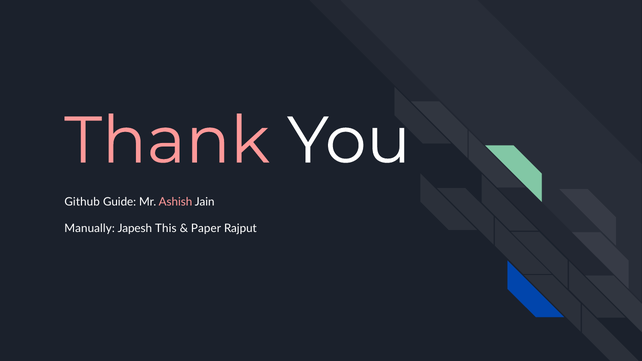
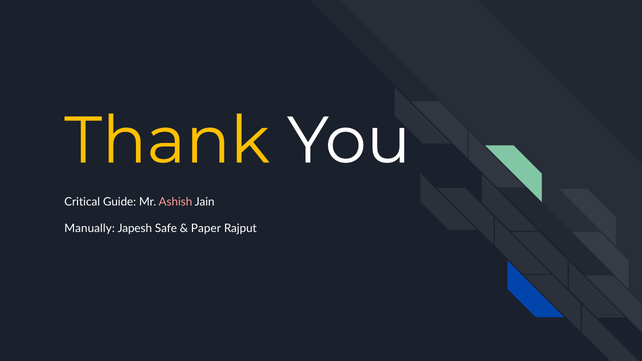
Thank colour: pink -> yellow (167, 141)
Github: Github -> Critical (82, 202)
This: This -> Safe (166, 228)
